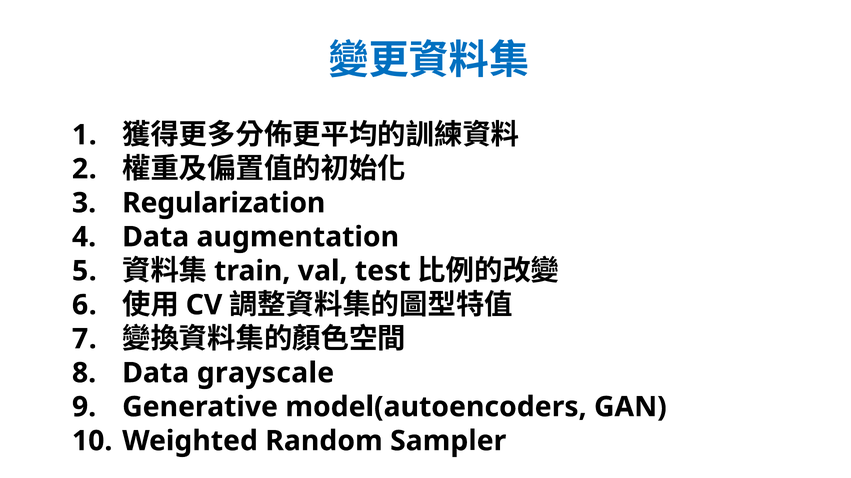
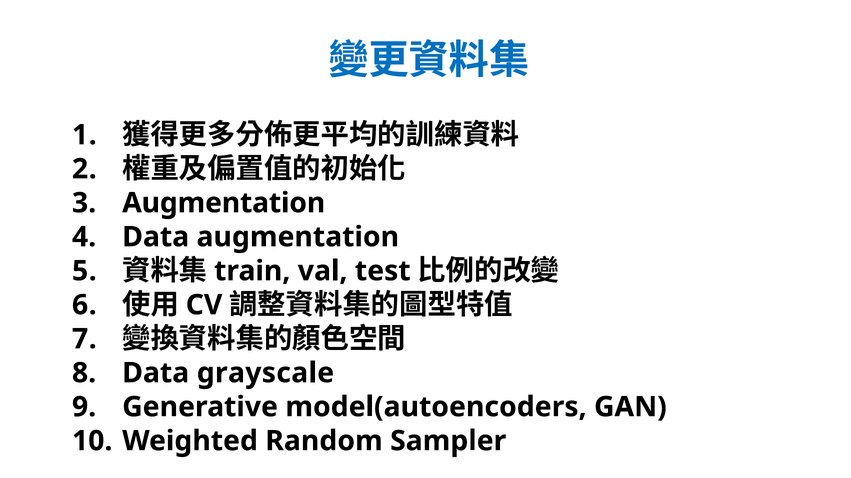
Regularization: Regularization -> Augmentation (224, 203)
